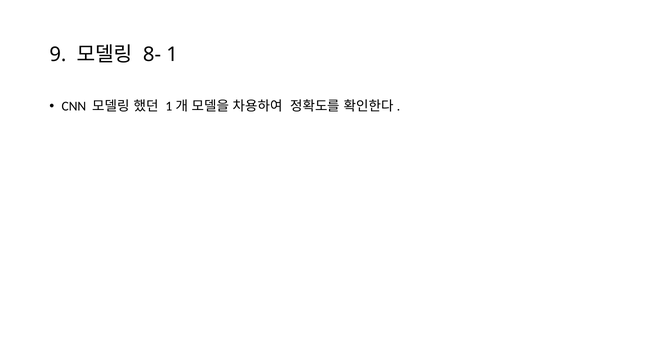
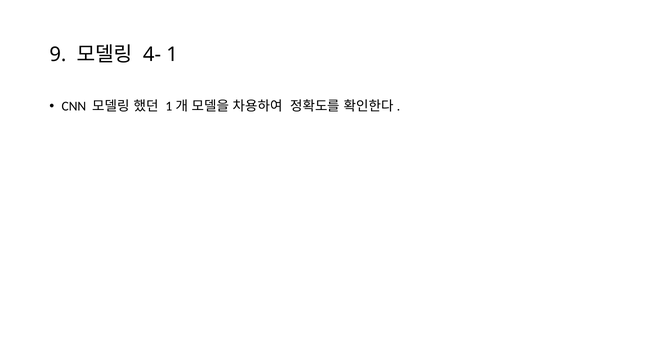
8-: 8- -> 4- (152, 54)
